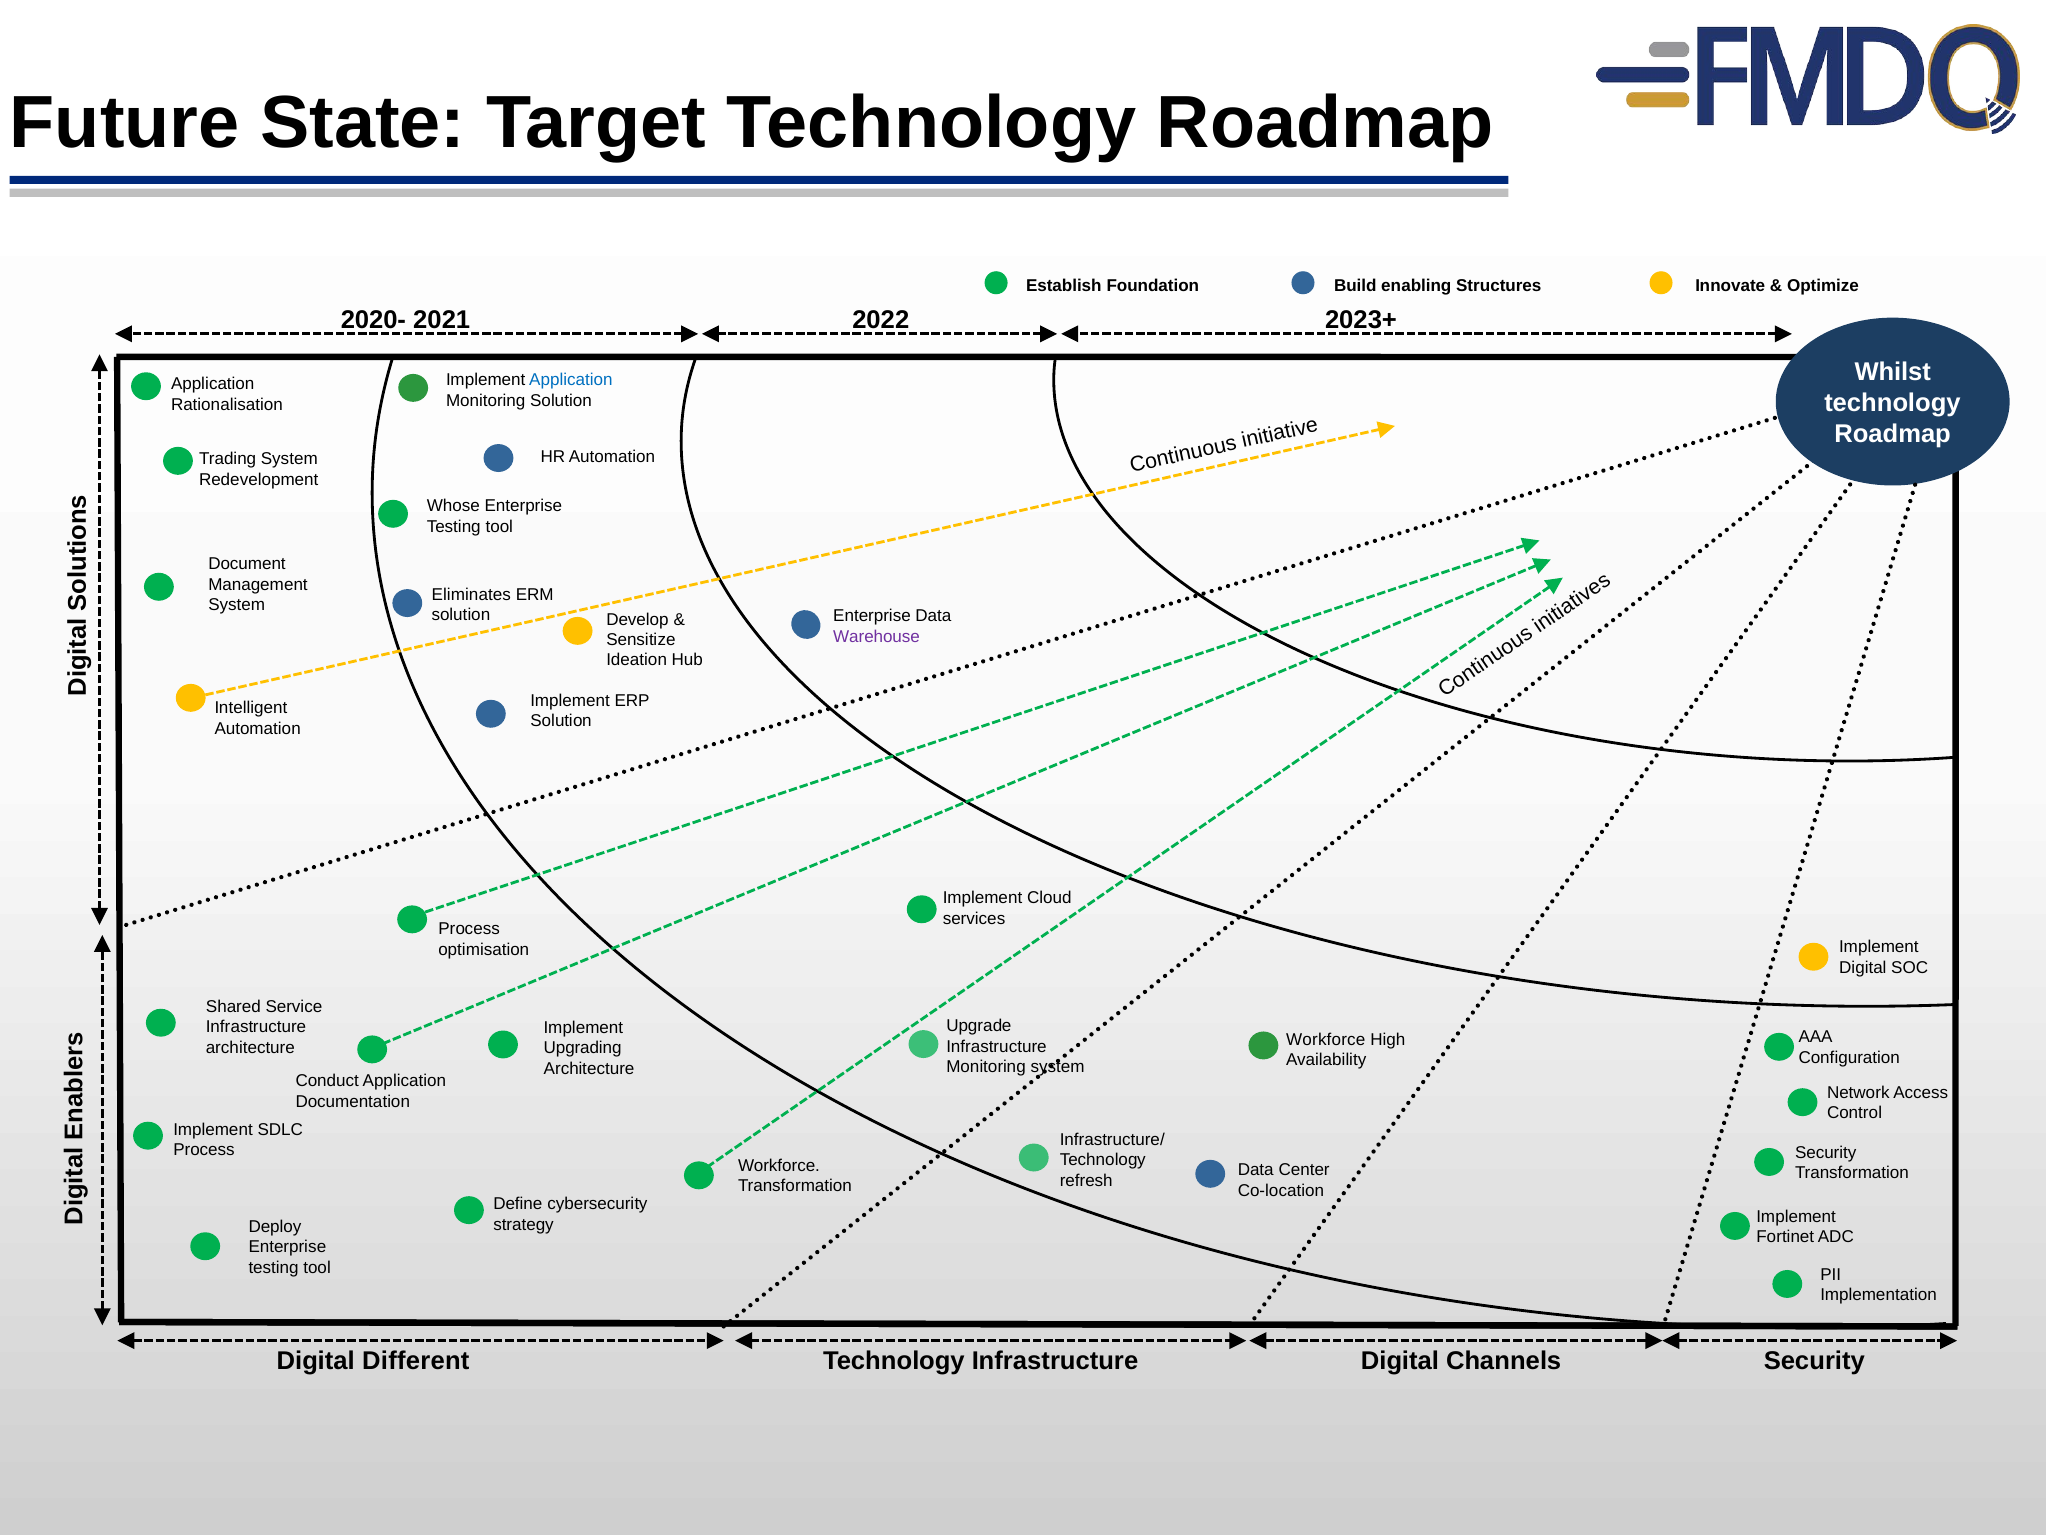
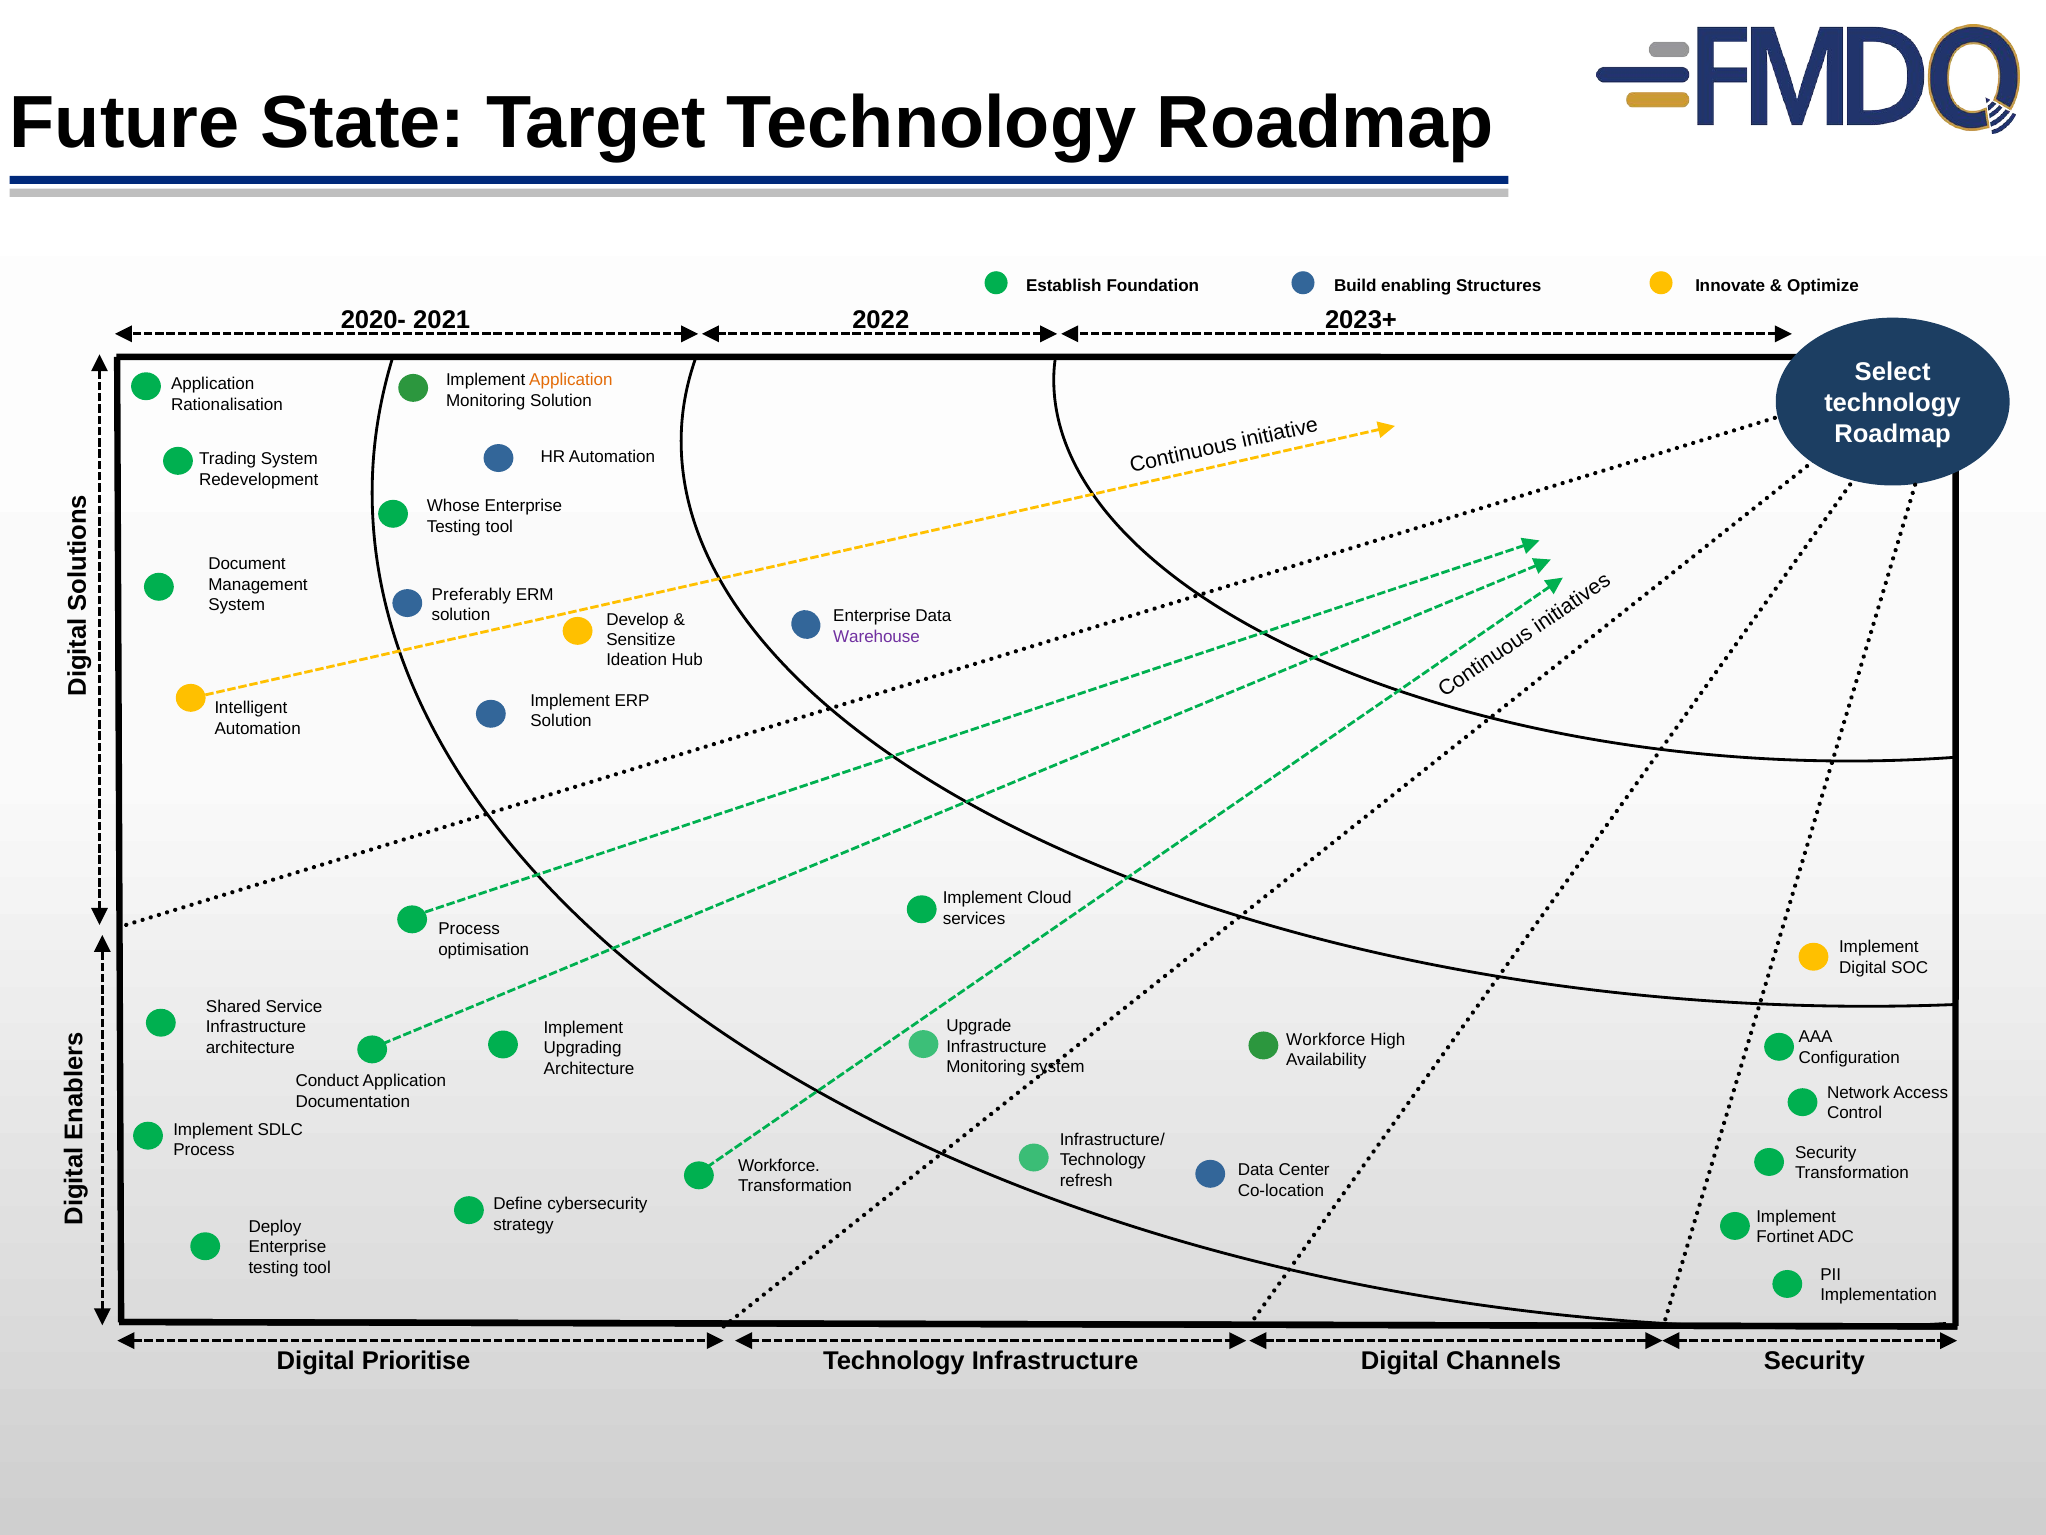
Whilst: Whilst -> Select (1893, 372)
Application colour: blue -> orange (571, 380)
Eliminates: Eliminates -> Preferably (471, 594)
Different: Different -> Prioritise (416, 1361)
